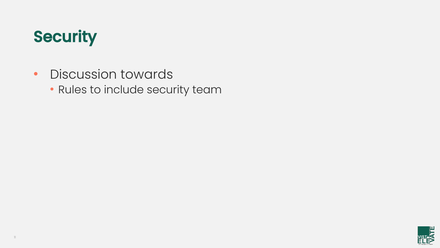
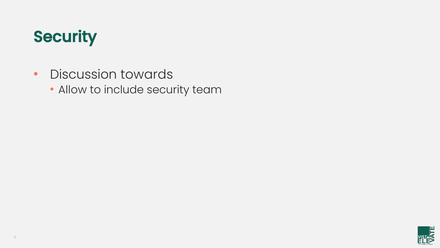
Rules: Rules -> Allow (73, 90)
